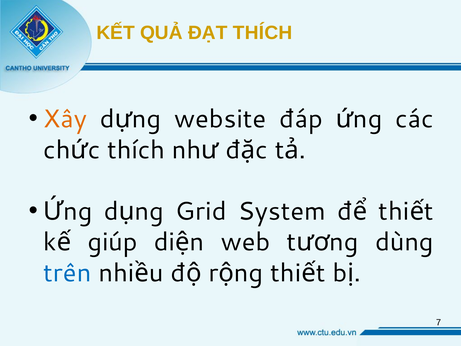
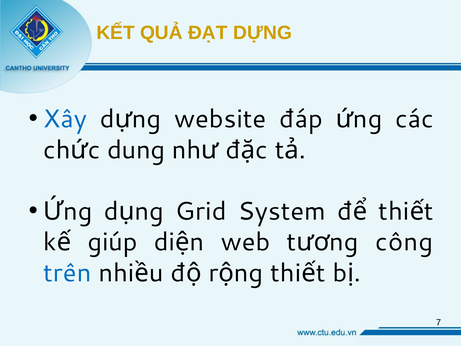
ĐẠT THÍCH: THÍCH -> DỰNG (263, 33)
Xây colour: orange -> blue (65, 119)
thích: thích -> dung (136, 150)
dùng: dùng -> công (404, 242)
